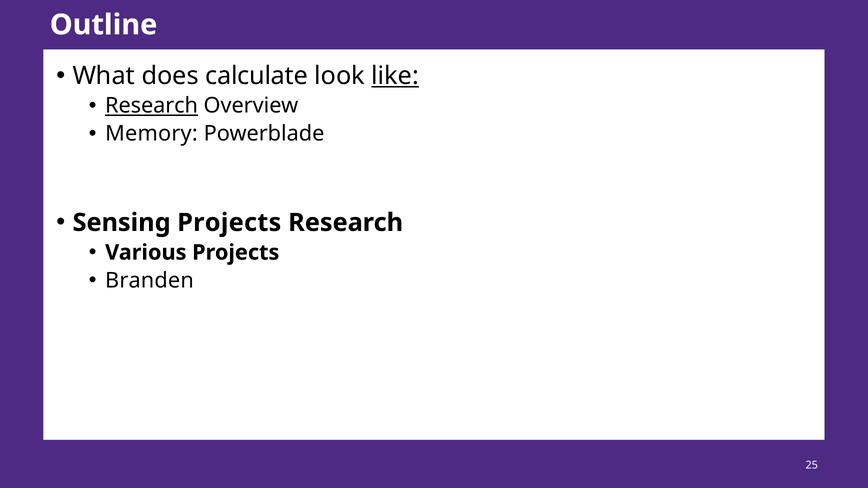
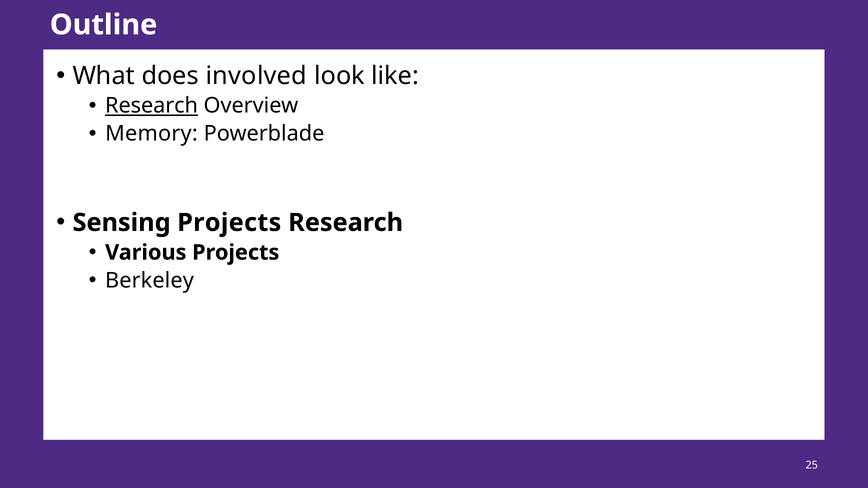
calculate: calculate -> involved (256, 76)
like underline: present -> none (395, 76)
Branden: Branden -> Berkeley (149, 281)
